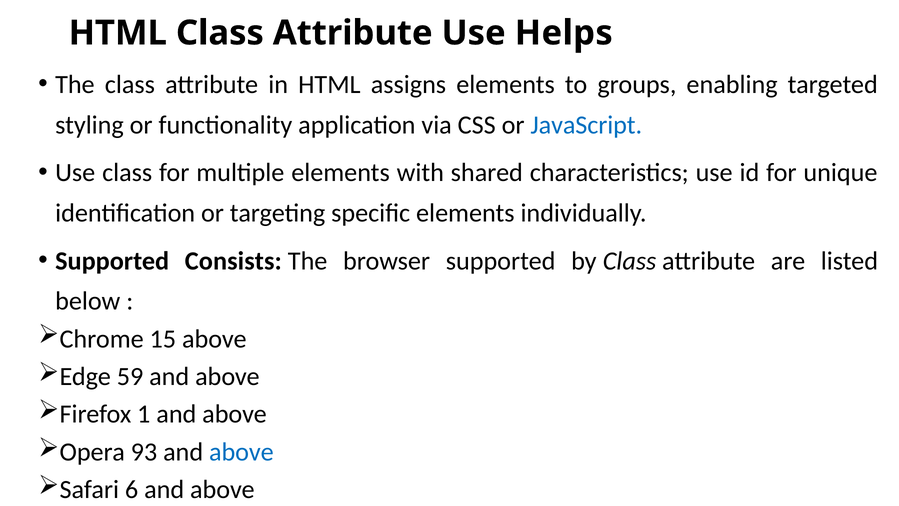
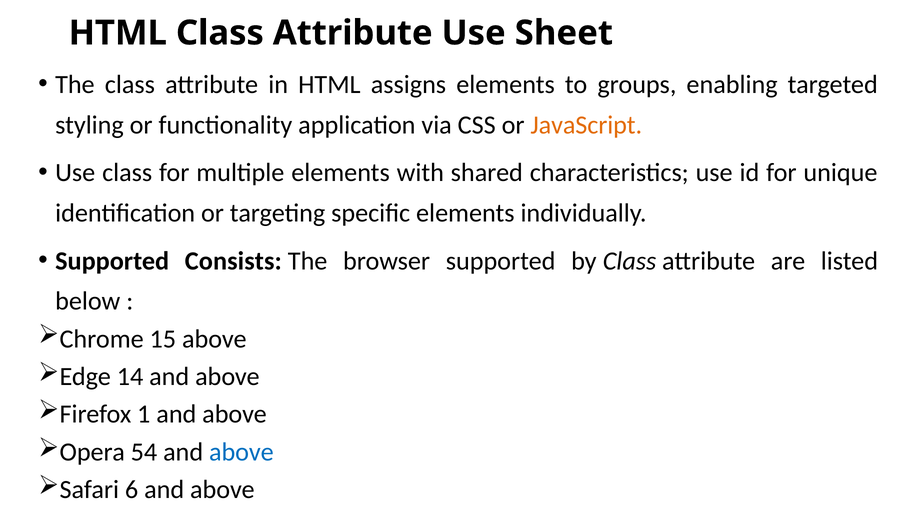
Helps: Helps -> Sheet (564, 33)
JavaScript colour: blue -> orange (586, 125)
59: 59 -> 14 (130, 376)
93: 93 -> 54 (144, 452)
